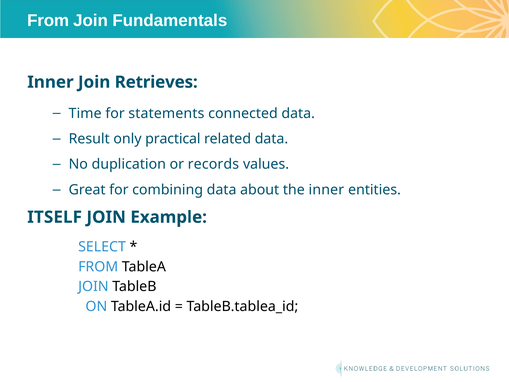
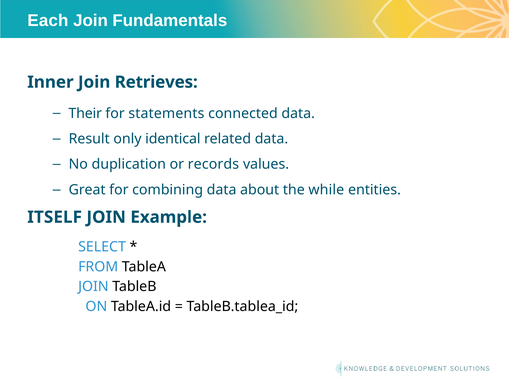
From: From -> Each (48, 21)
Time: Time -> Their (85, 113)
practical: practical -> identical (173, 139)
the inner: inner -> while (326, 190)
